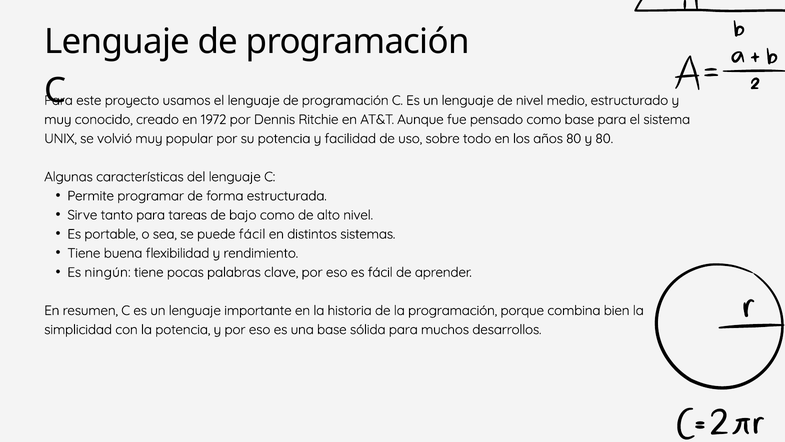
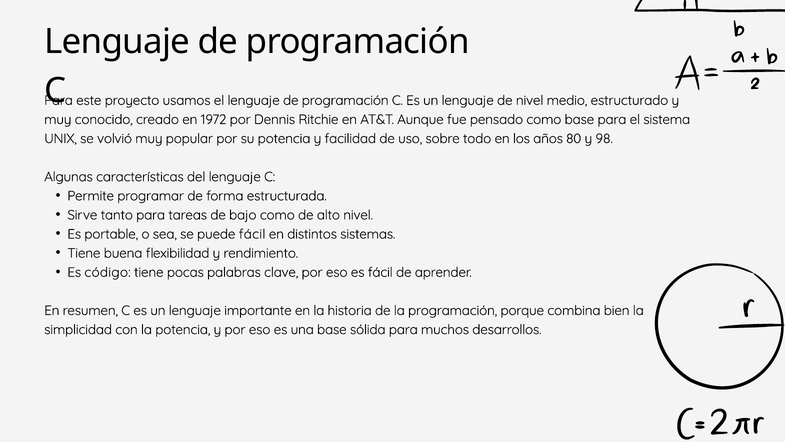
y 80: 80 -> 98 (604, 138)
ningún: ningún -> código (108, 272)
